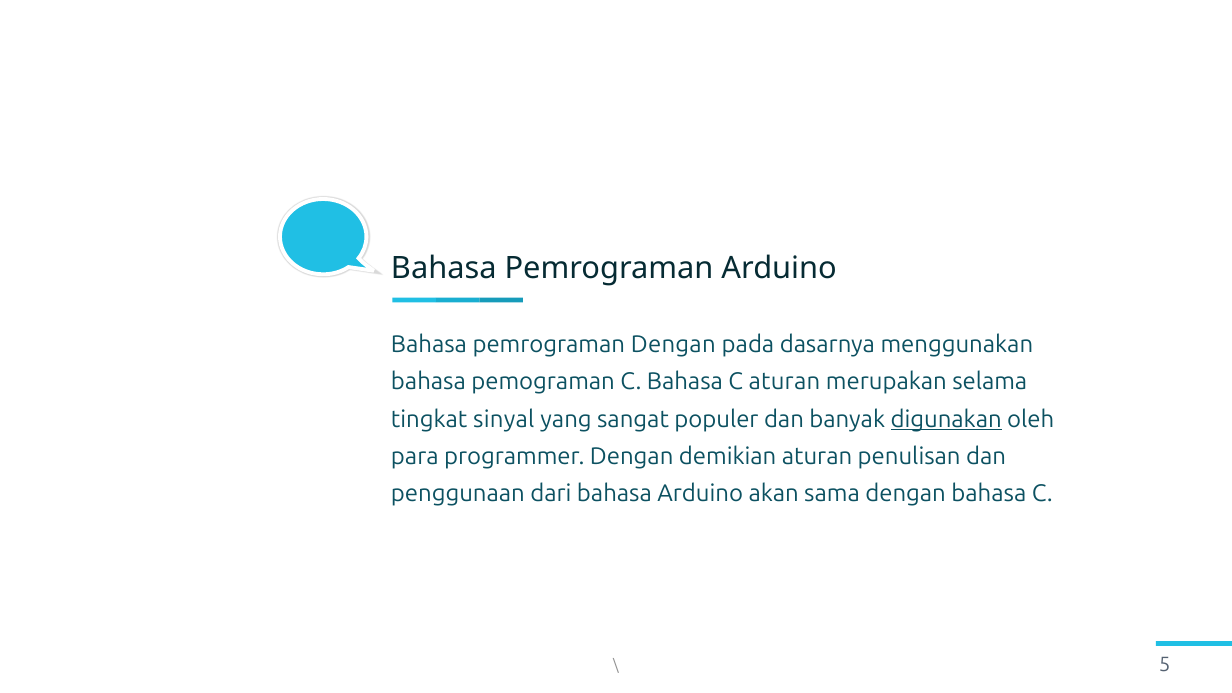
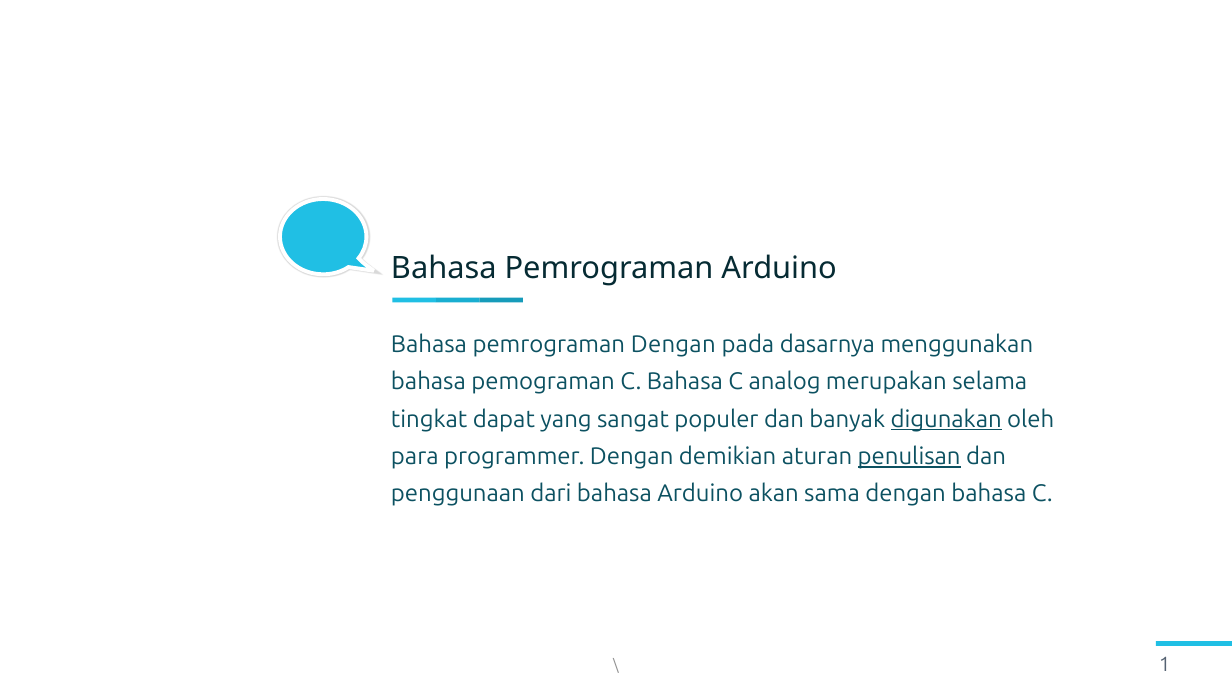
C aturan: aturan -> analog (785, 382)
sinyal: sinyal -> dapat (504, 419)
penulisan underline: none -> present (909, 456)
5: 5 -> 1 (1165, 665)
